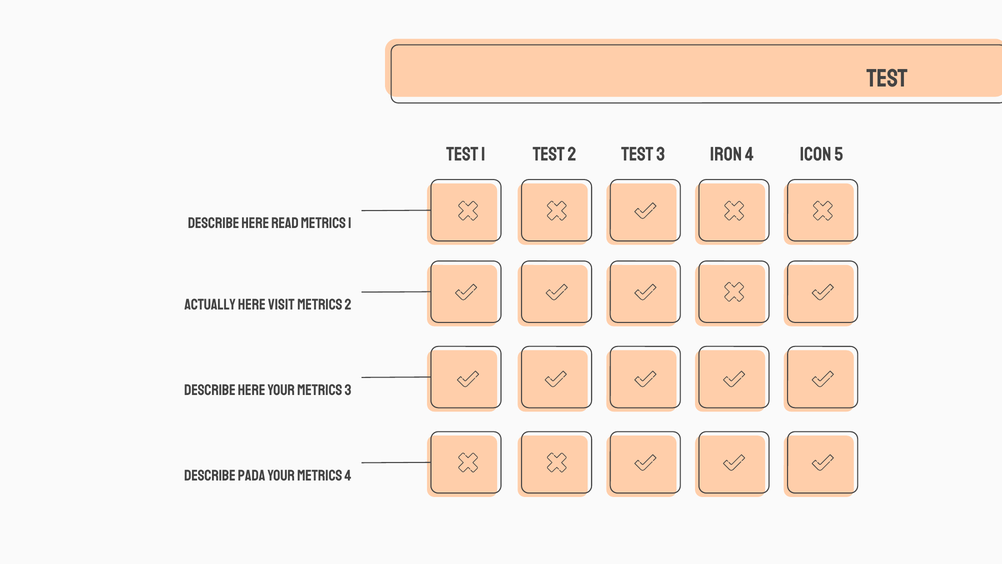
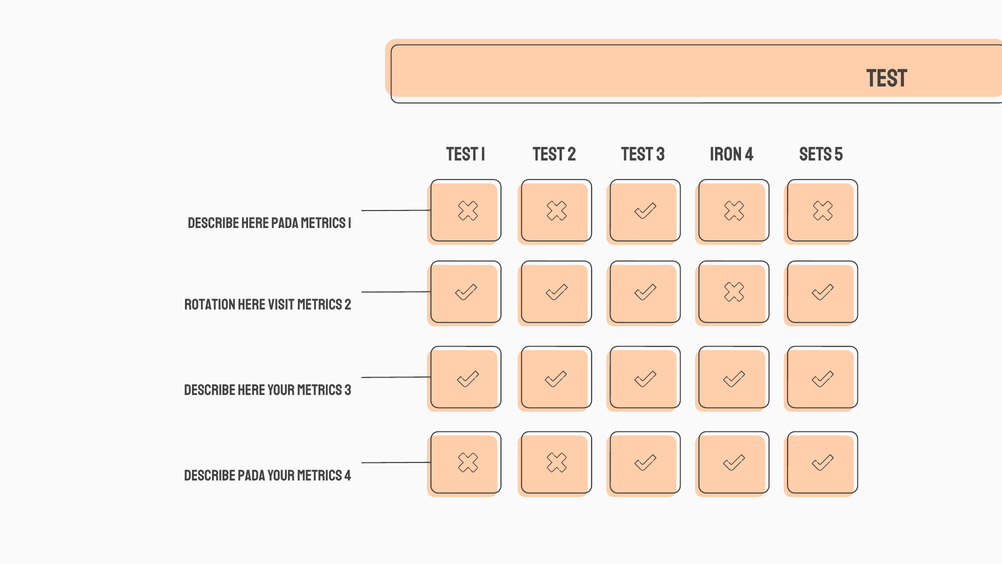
ICON: ICON -> SETS (816, 154)
here read: read -> pada (285, 223)
Actually: Actually -> Rotation (210, 305)
